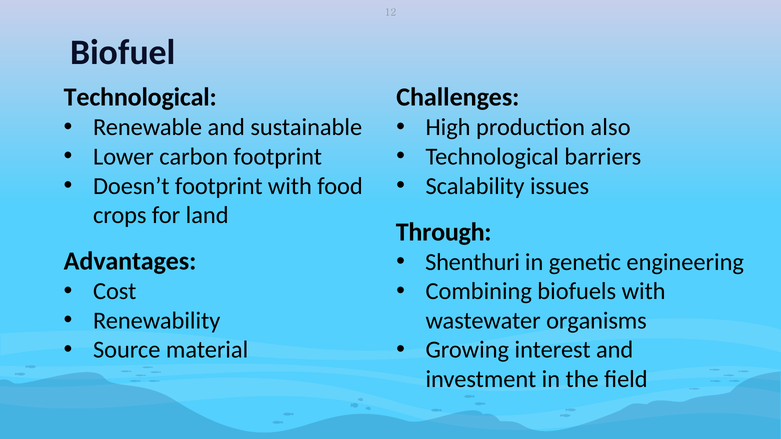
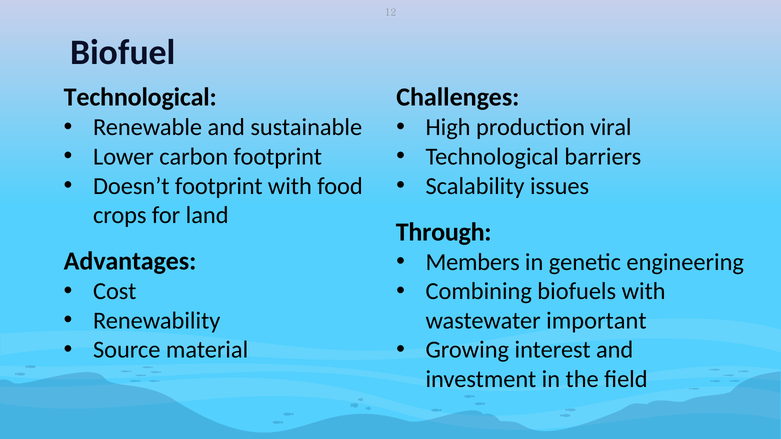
also: also -> viral (611, 128)
Shenthuri: Shenthuri -> Members (473, 262)
organisms: organisms -> important (596, 321)
